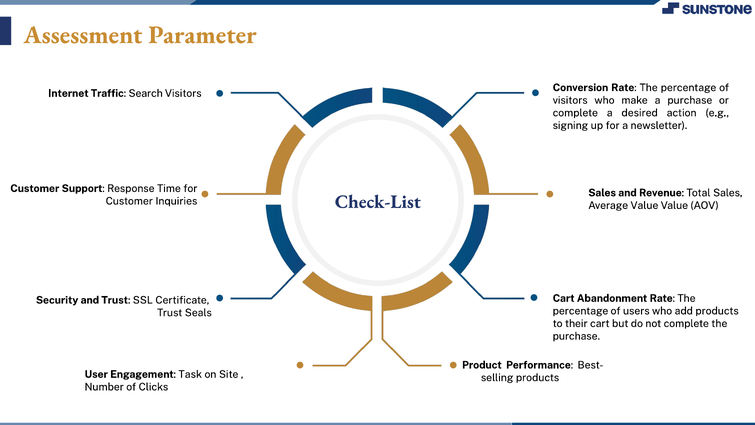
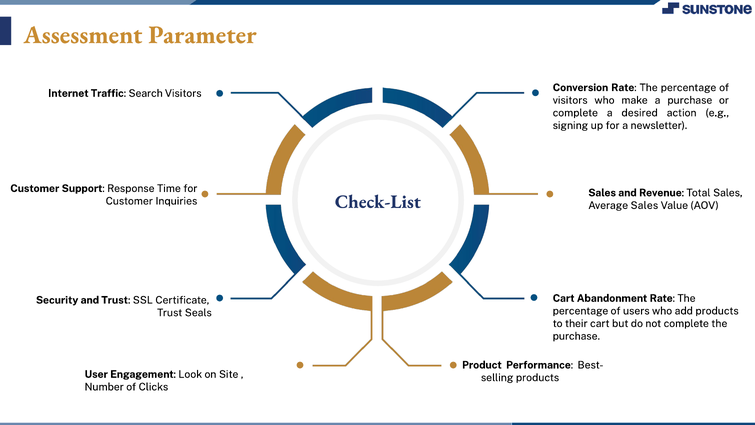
Average Value: Value -> Sales (644, 205)
Task: Task -> Look (190, 374)
